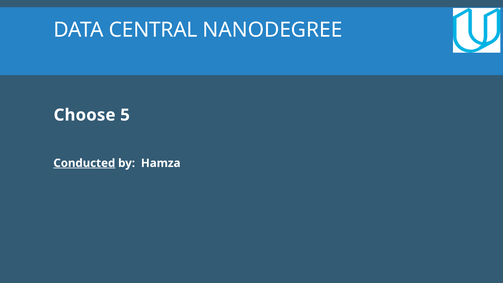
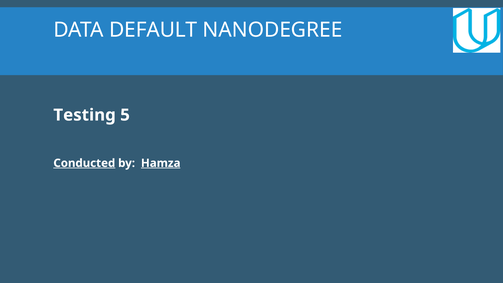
CENTRAL: CENTRAL -> DEFAULT (153, 30)
Choose: Choose -> Testing (85, 115)
Hamza underline: none -> present (161, 163)
